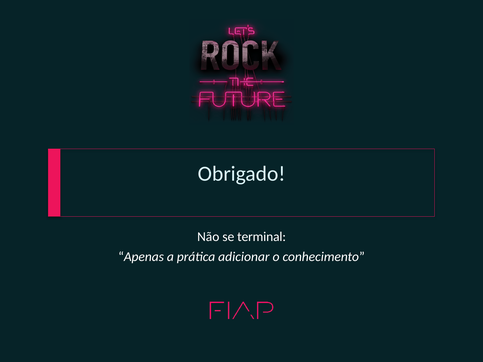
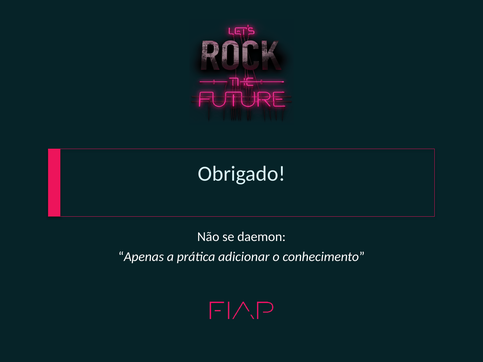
terminal: terminal -> daemon (262, 237)
